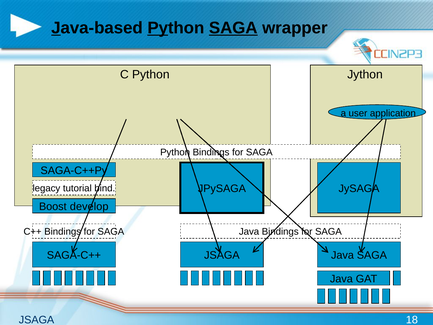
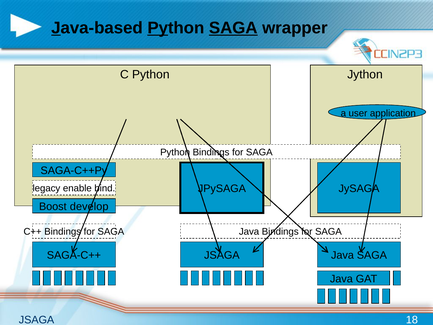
tutorial: tutorial -> enable (77, 188)
